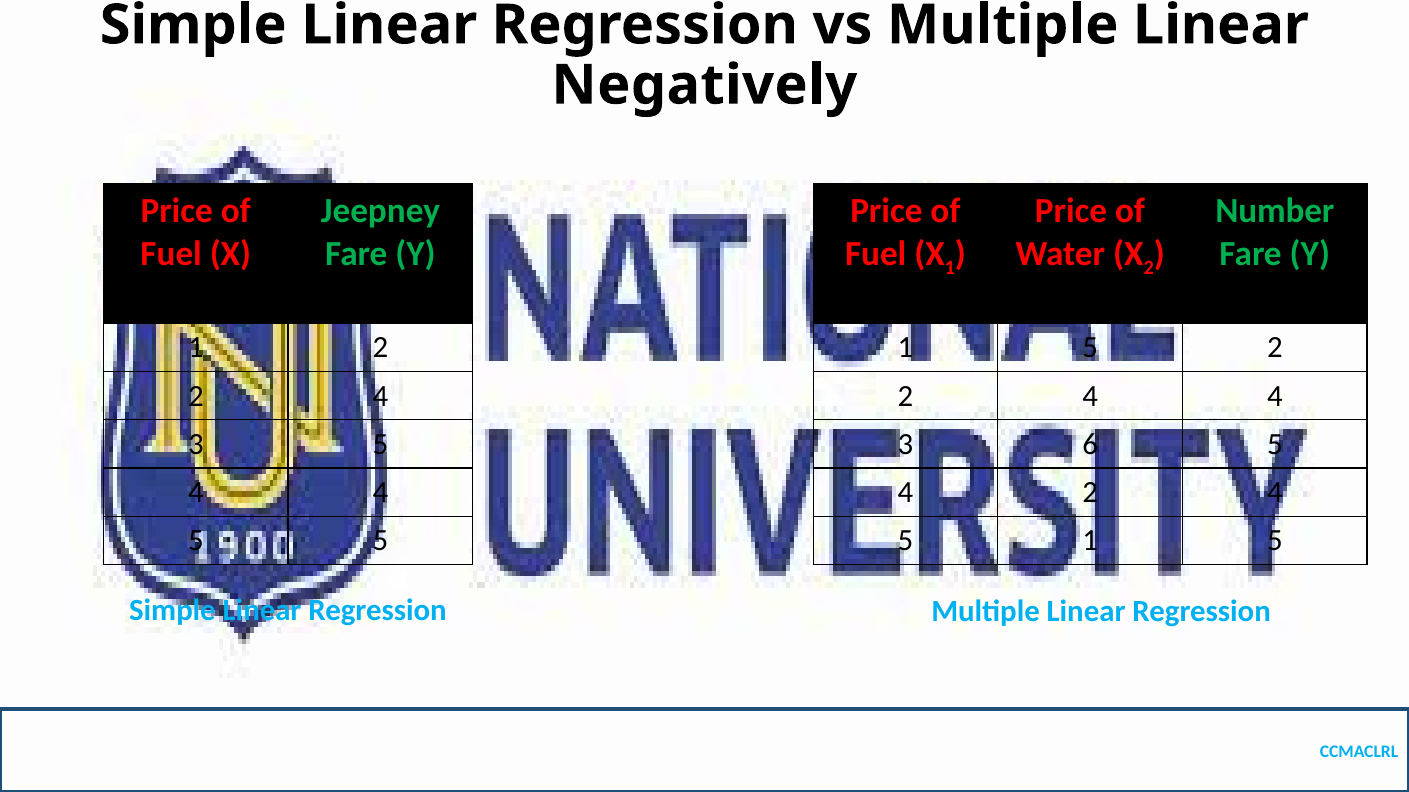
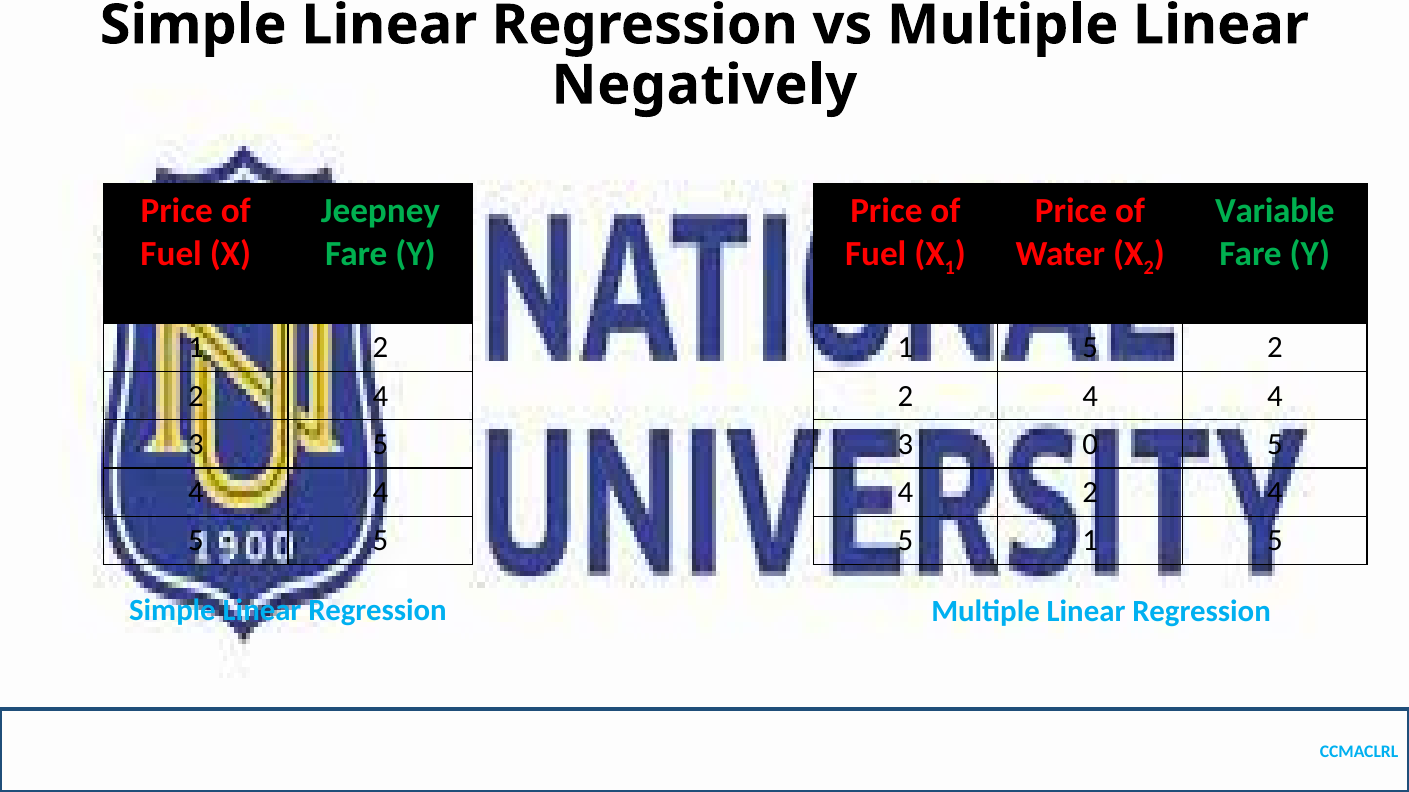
Number: Number -> Variable (1275, 211)
6: 6 -> 0 (1090, 445)
